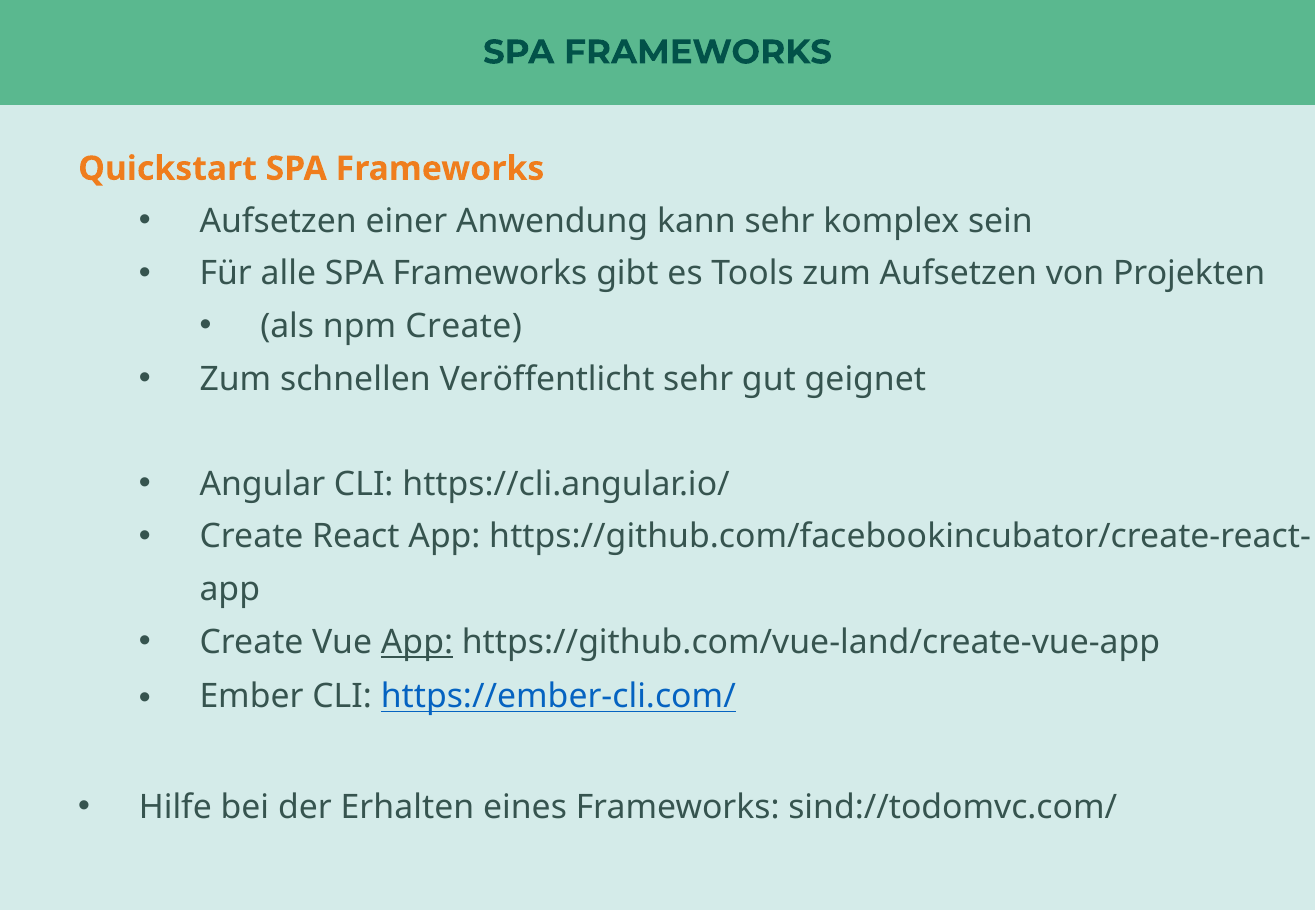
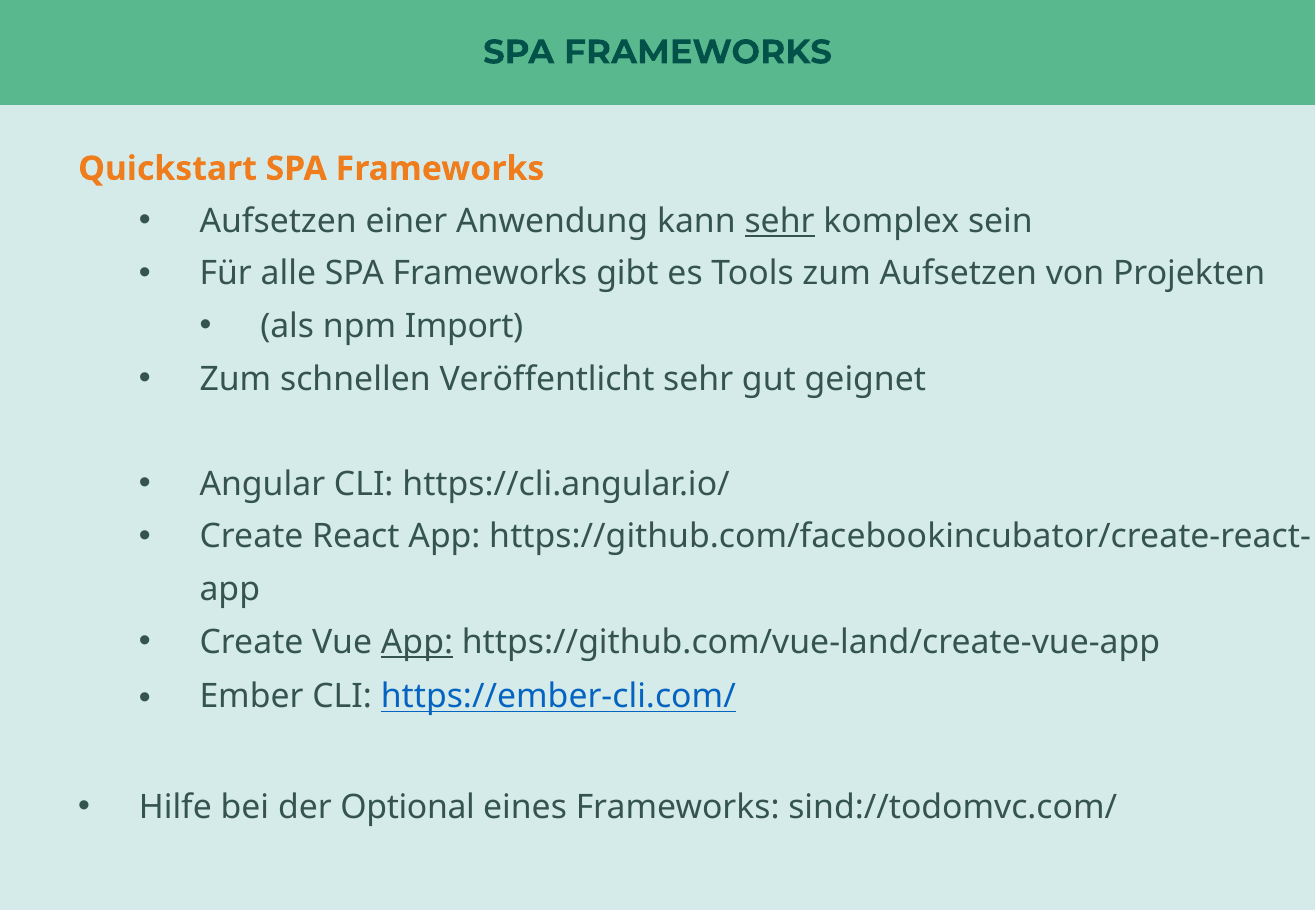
sehr underline: none -> present (780, 221)
npm Create: Create -> Import (464, 327)
Erhalten: Erhalten -> Optional (408, 807)
